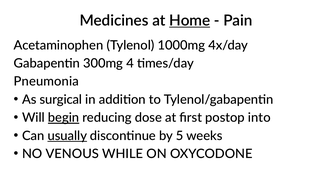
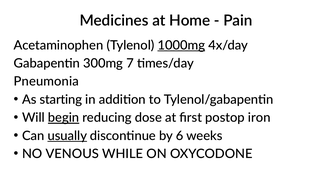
Home underline: present -> none (190, 21)
1000mg underline: none -> present (181, 45)
4: 4 -> 7 (130, 63)
surgical: surgical -> starting (61, 100)
into: into -> iron (259, 118)
5: 5 -> 6 (180, 136)
